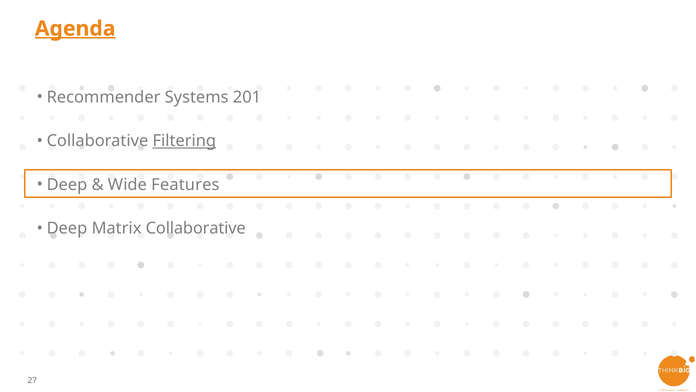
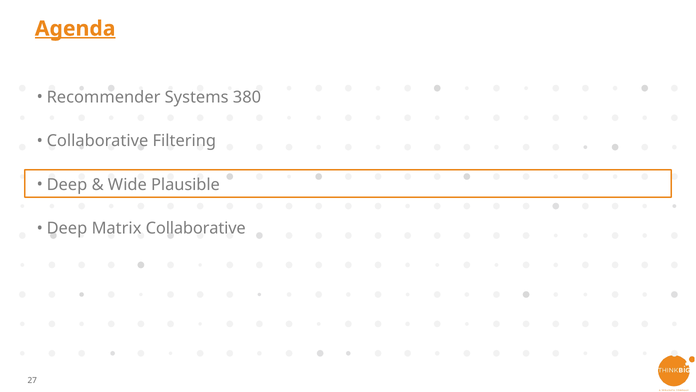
201: 201 -> 380 (247, 97)
Filtering underline: present -> none (184, 141)
Features: Features -> Plausible (185, 184)
